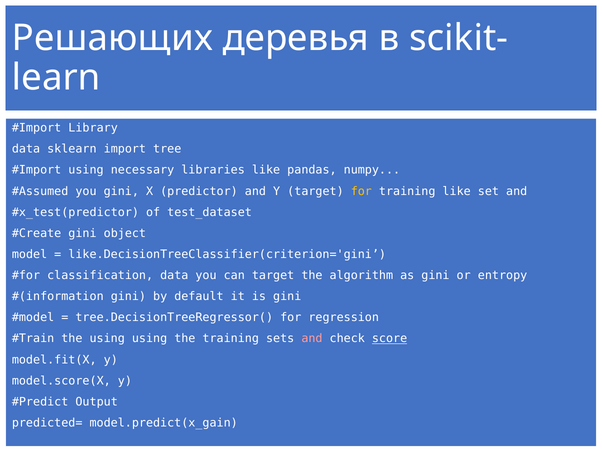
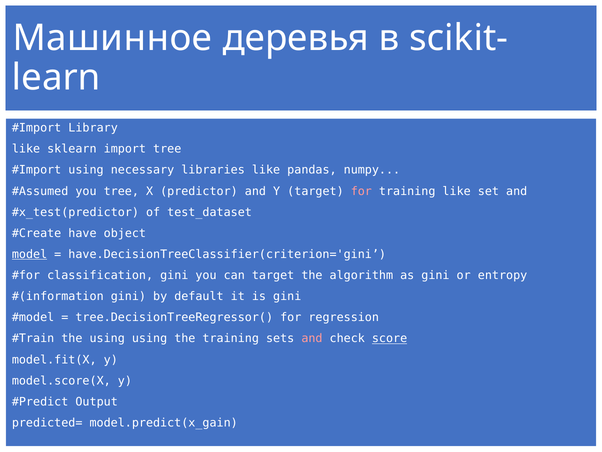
Решающих: Решающих -> Машинное (112, 38)
data: data -> like (26, 149)
you gini: gini -> tree (121, 191)
for colour: yellow -> pink (361, 191)
gini: gini -> have (82, 233)
model underline: none -> present (30, 254)
like.DecisionTreeClassifier(criterion='gini: like.DecisionTreeClassifier(criterion='gini -> have.DecisionTreeClassifier(criterion='gini (227, 254)
classification data: data -> gini (174, 275)
